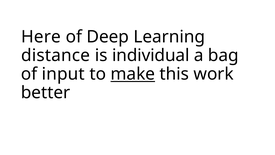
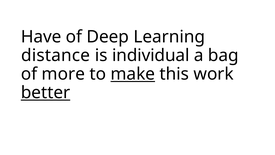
Here: Here -> Have (41, 37)
input: input -> more (63, 74)
better underline: none -> present (46, 92)
